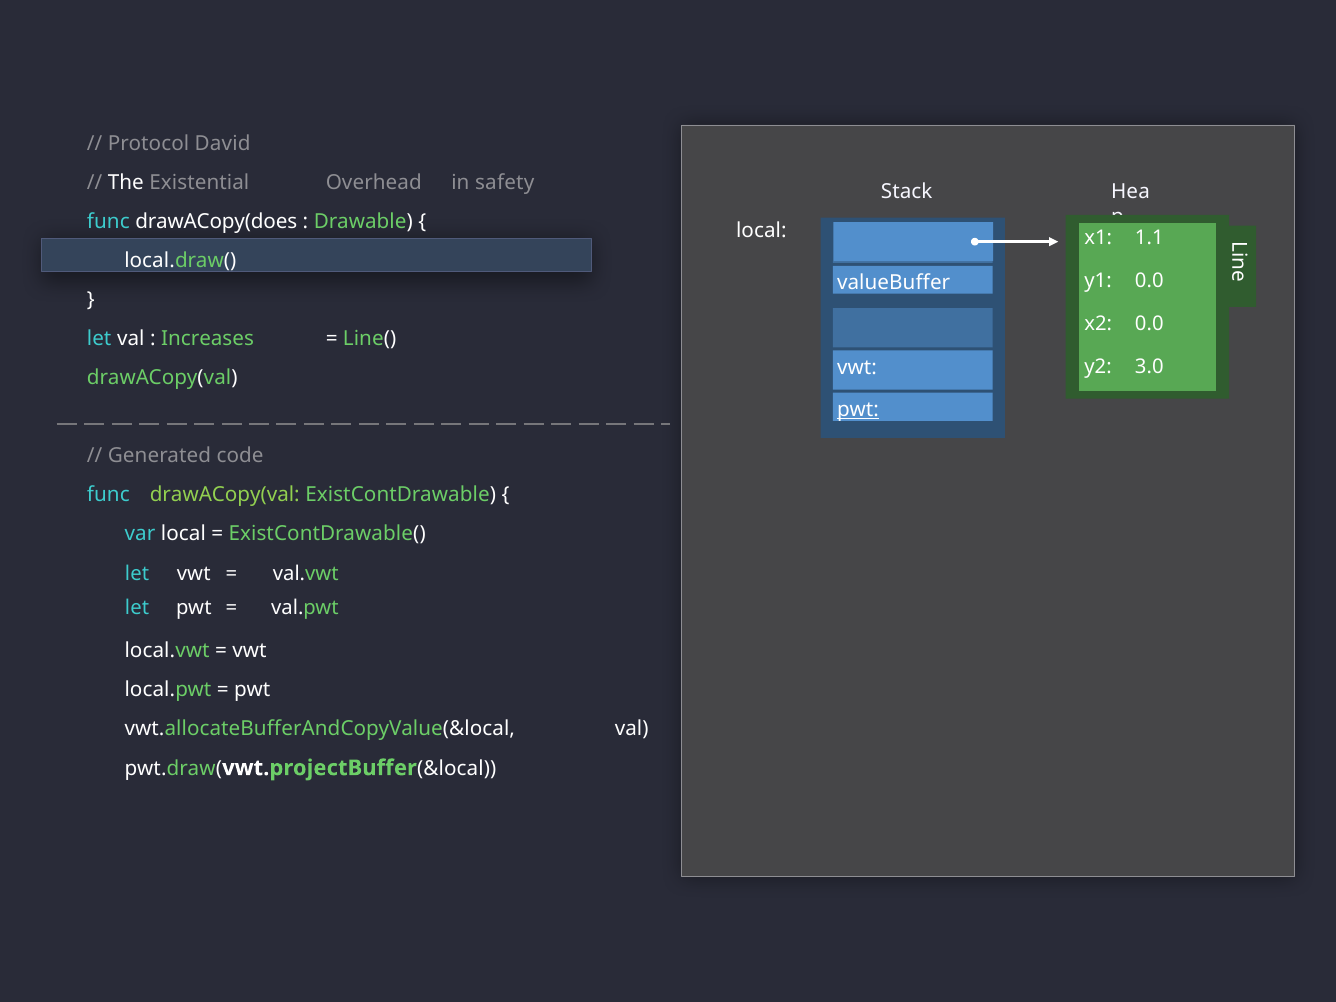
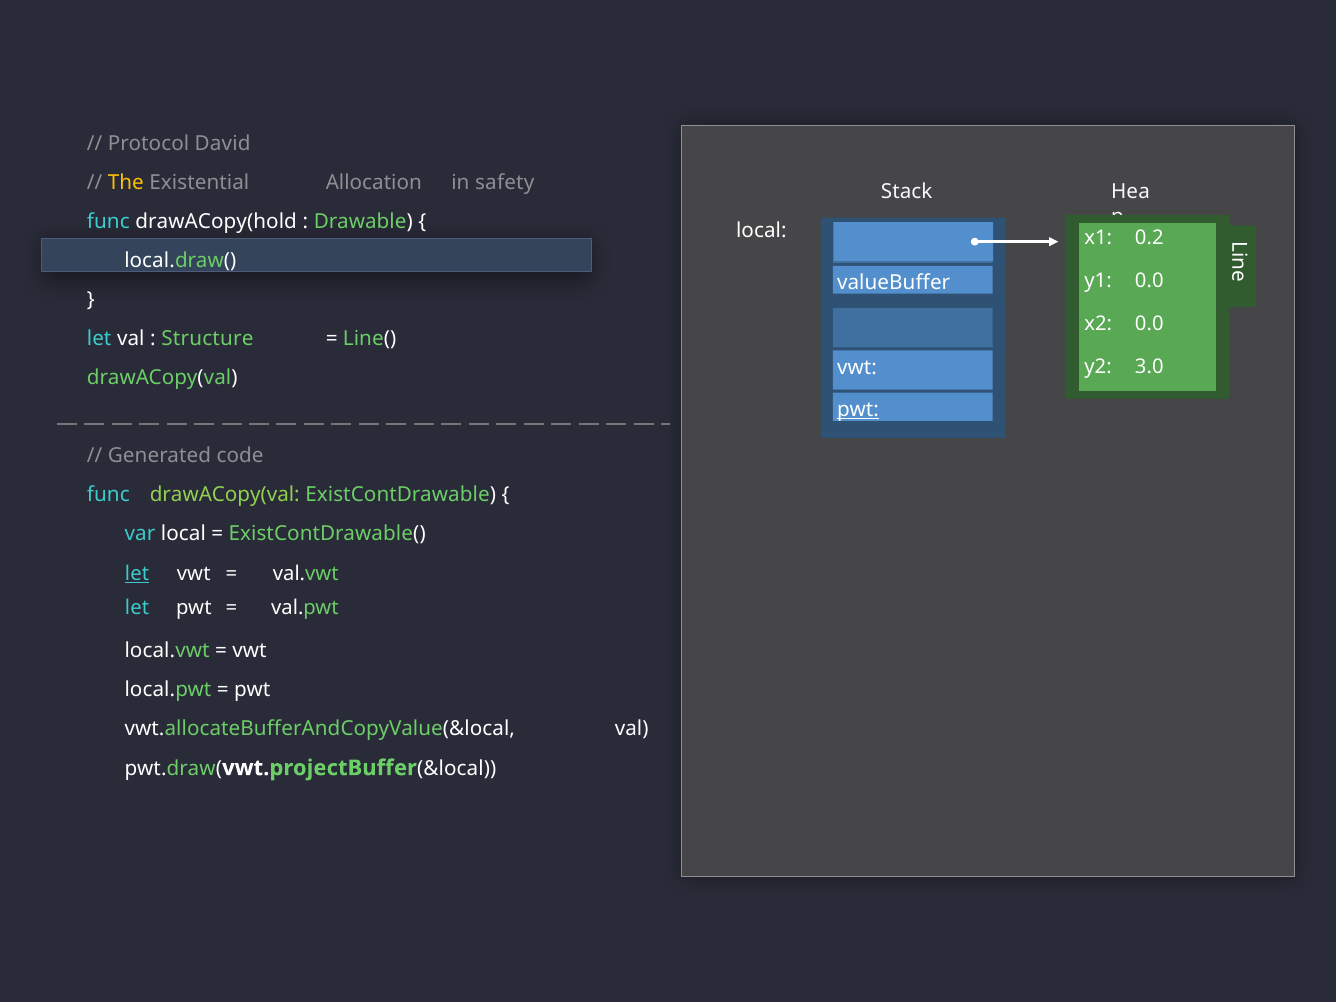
The colour: white -> yellow (126, 183)
Overhead: Overhead -> Allocation (374, 183)
drawACopy(does: drawACopy(does -> drawACopy(hold (216, 222)
1.1: 1.1 -> 0.2 (1149, 238)
Increases: Increases -> Structure (207, 339)
let underline: none -> present (137, 574)
